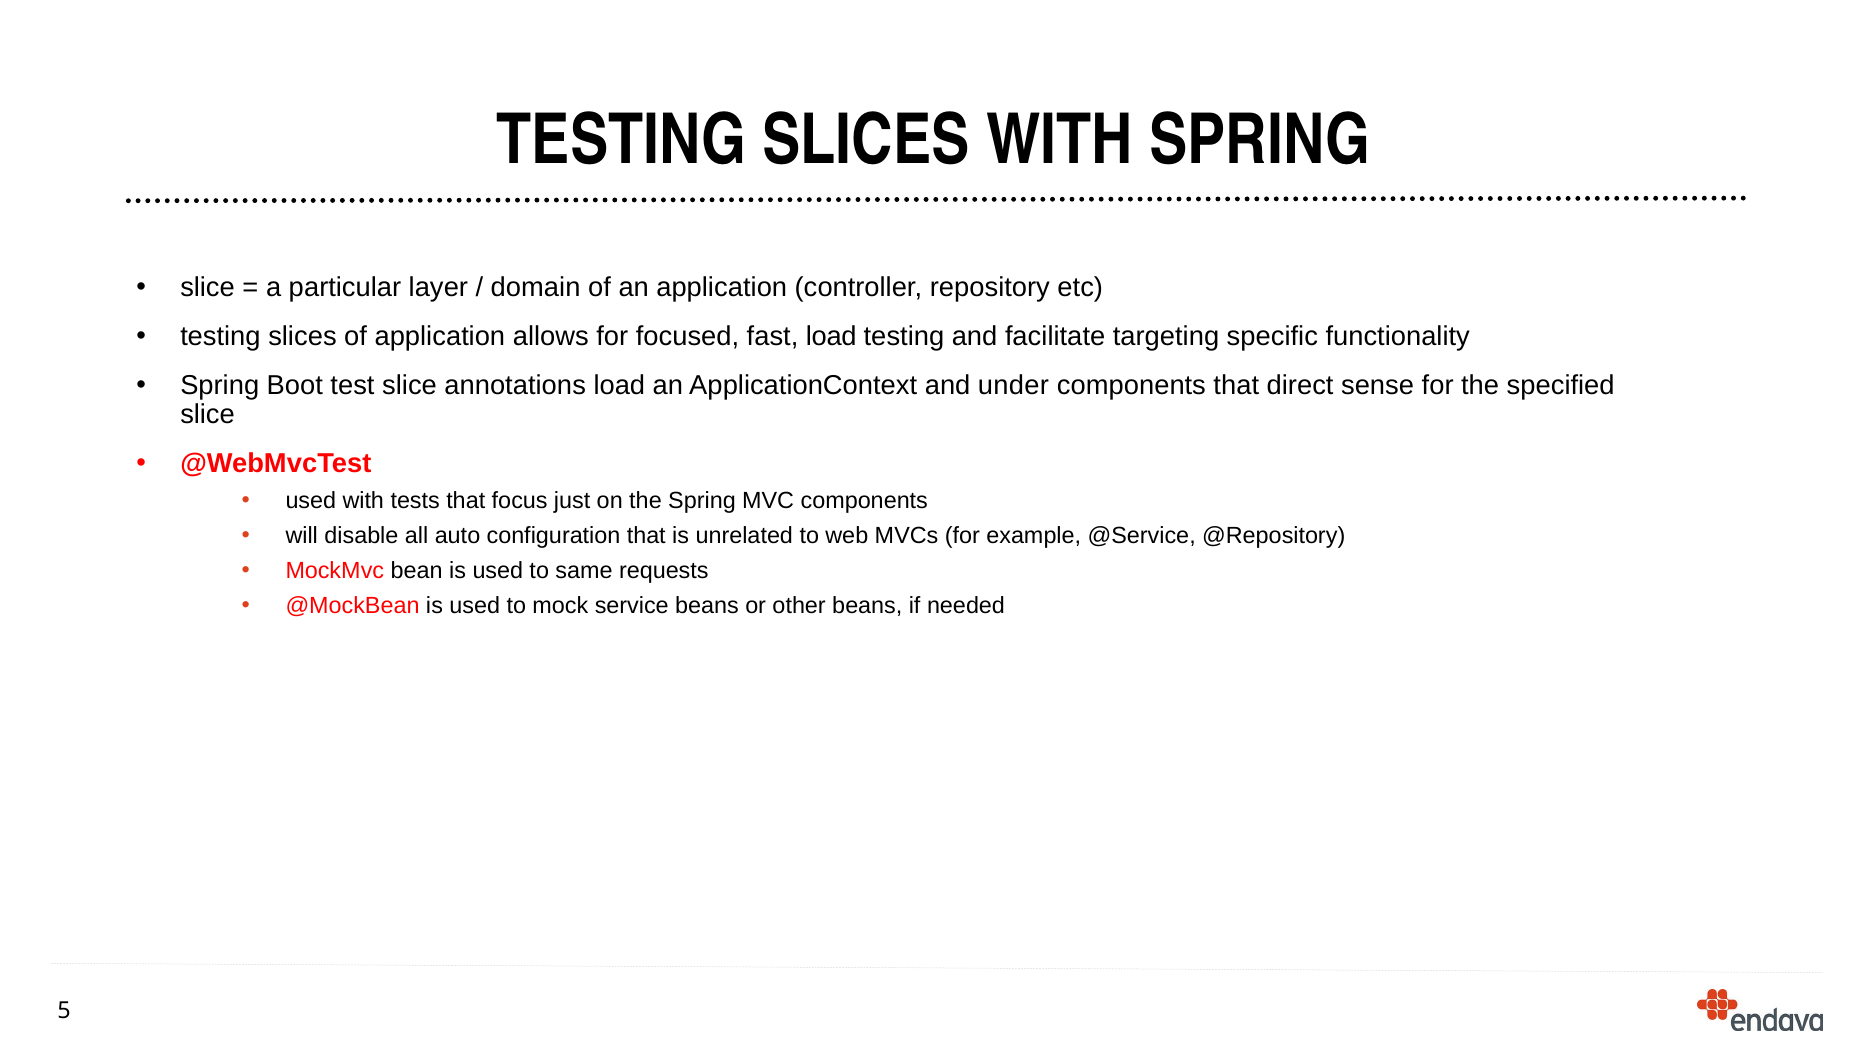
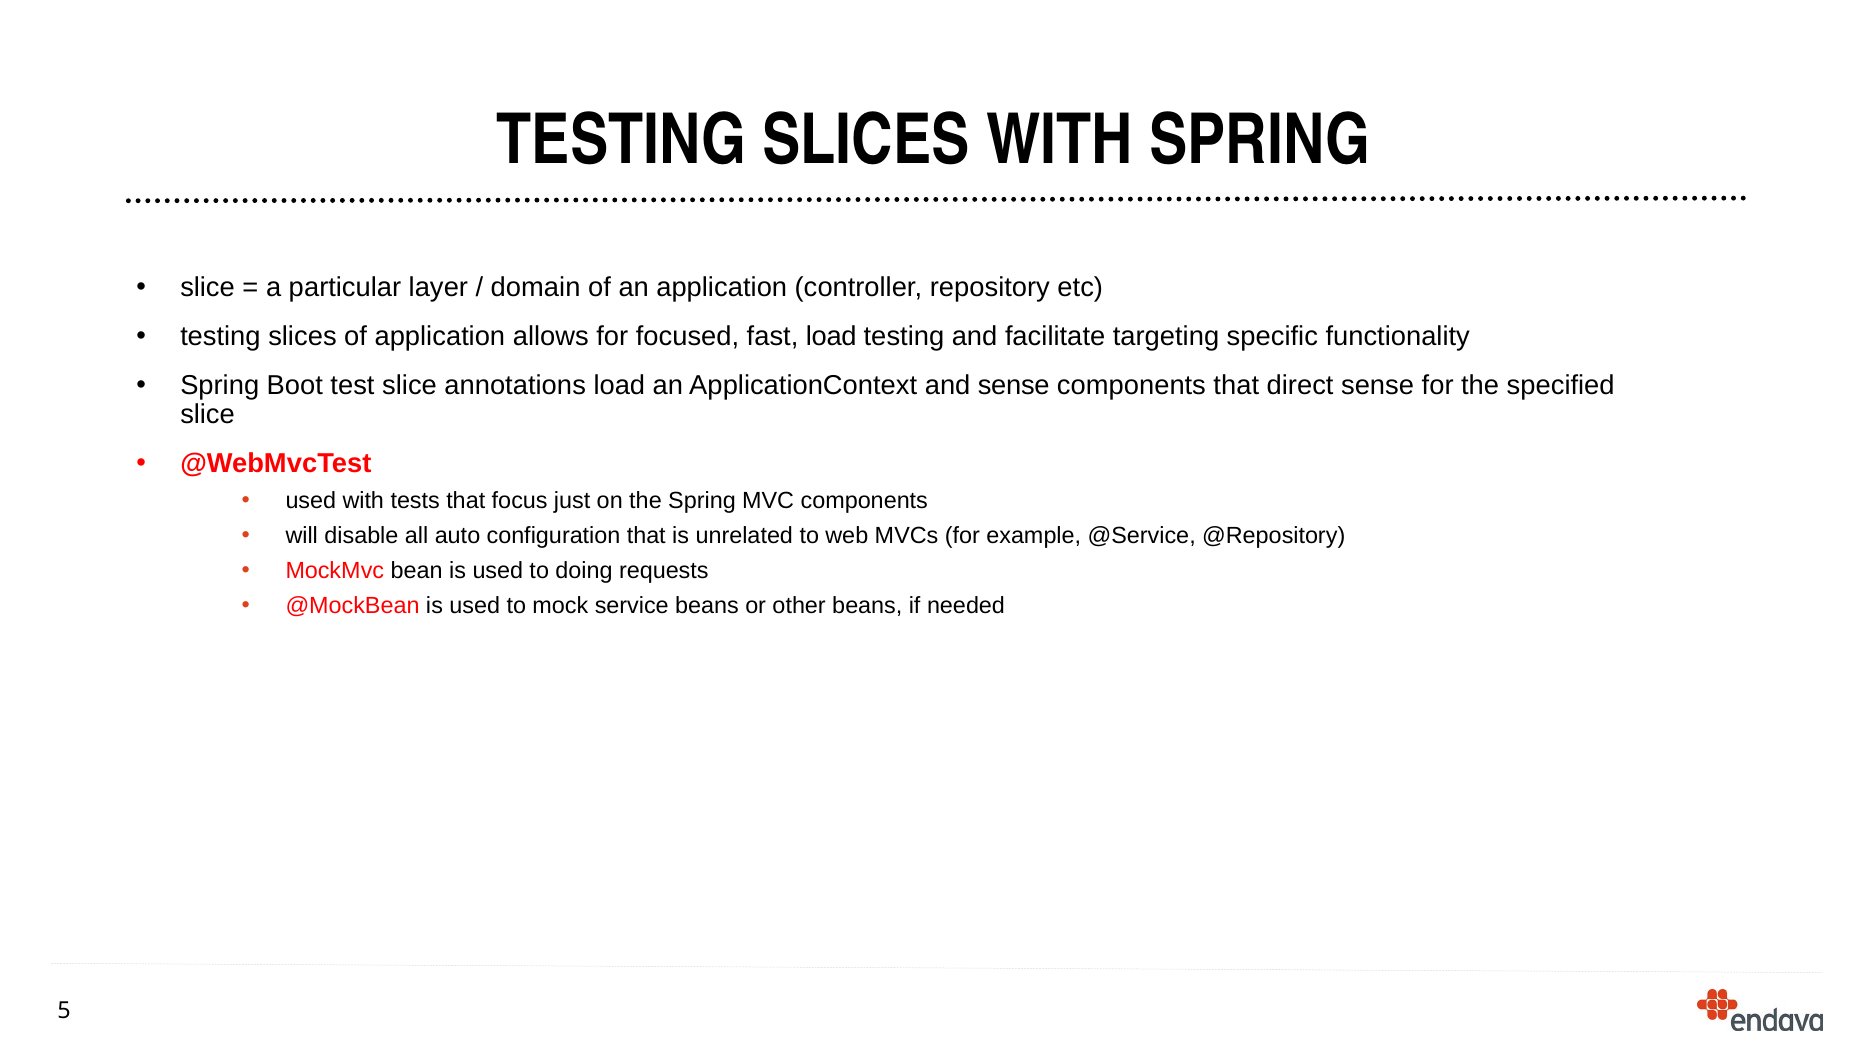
and under: under -> sense (1014, 385)
same: same -> doing (584, 571)
